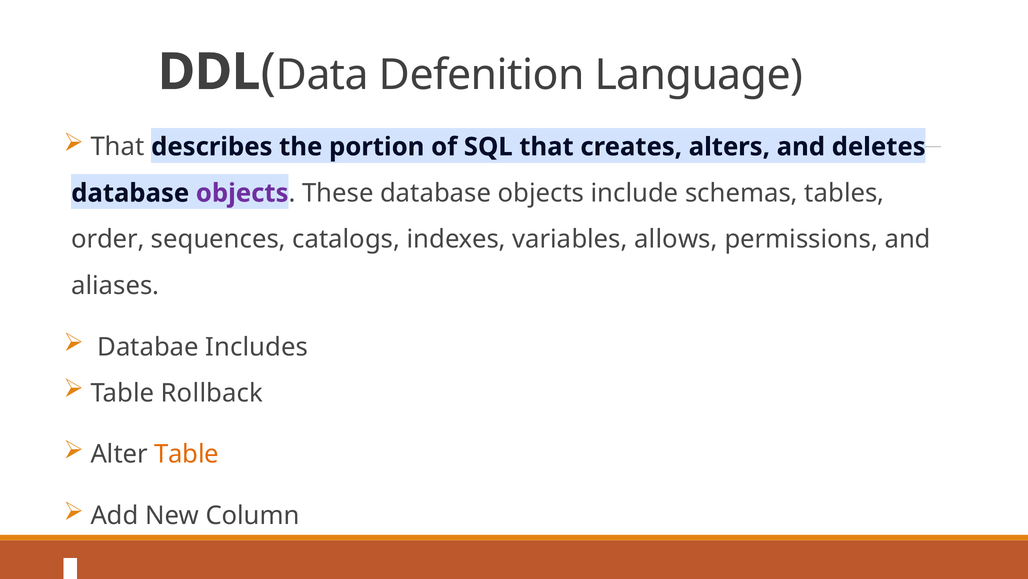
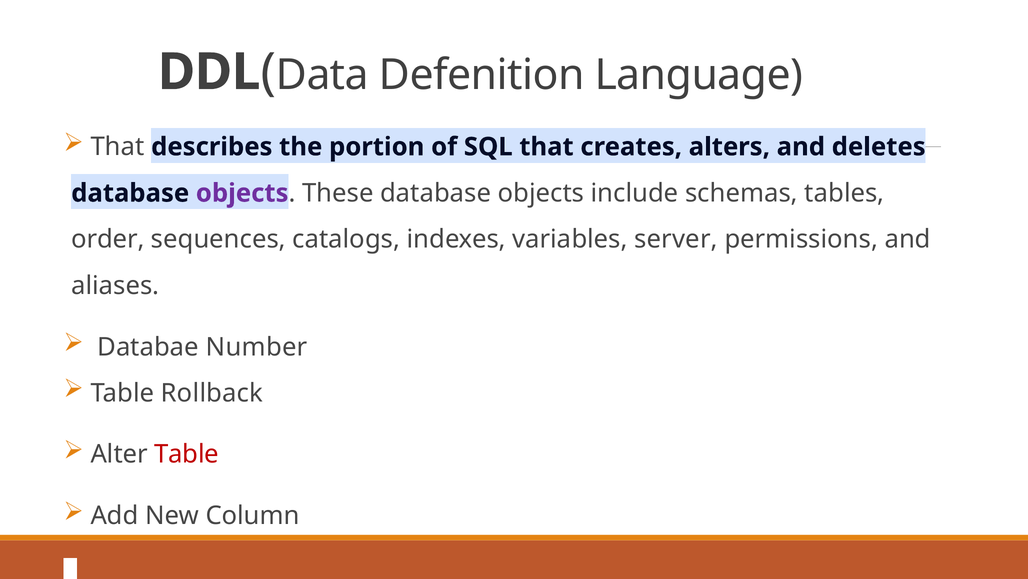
allows: allows -> server (676, 239)
Includes: Includes -> Number (257, 347)
Table colour: orange -> red (187, 454)
